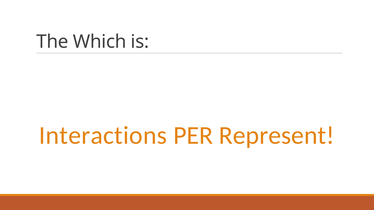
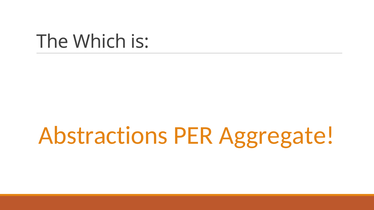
Interactions: Interactions -> Abstractions (103, 136)
Represent: Represent -> Aggregate (277, 136)
